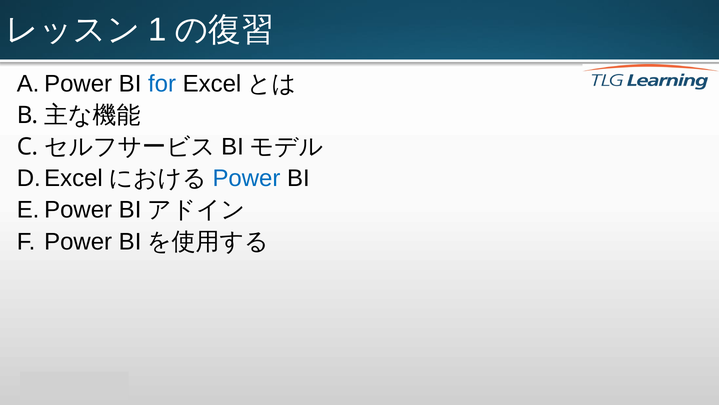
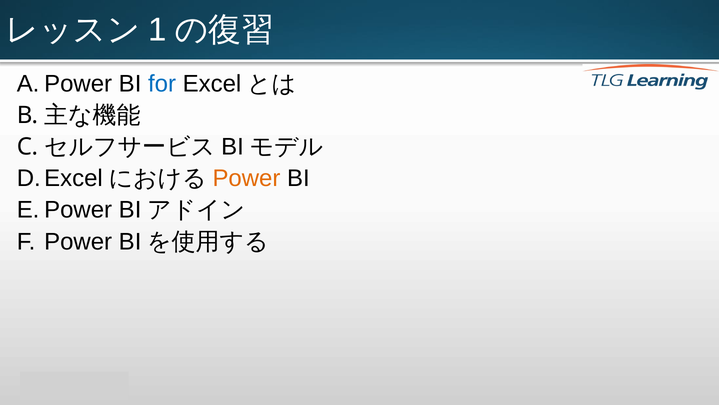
Power colour: blue -> orange (246, 178)
